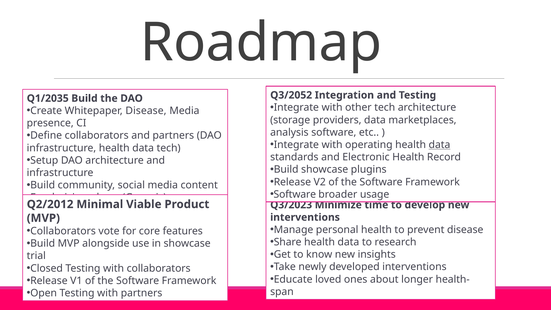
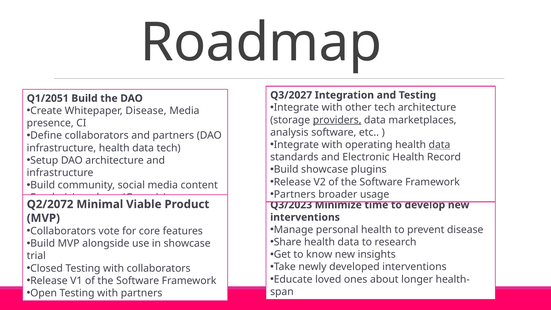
Q3/2052: Q3/2052 -> Q3/2027 (291, 95)
Q1/2035: Q1/2035 -> Q1/2051 (48, 98)
providers underline: none -> present (337, 120)
Software: Software -> Partners (295, 194)
Q2/2012: Q2/2012 -> Q2/2072 (50, 204)
